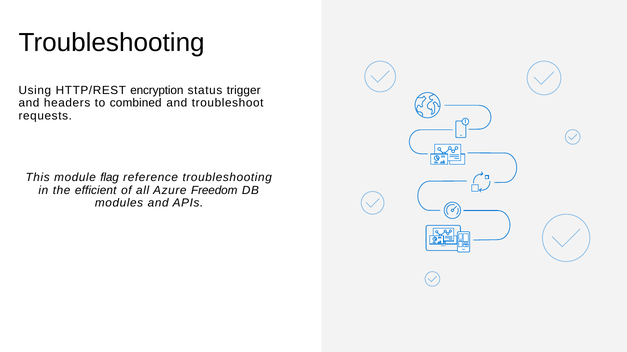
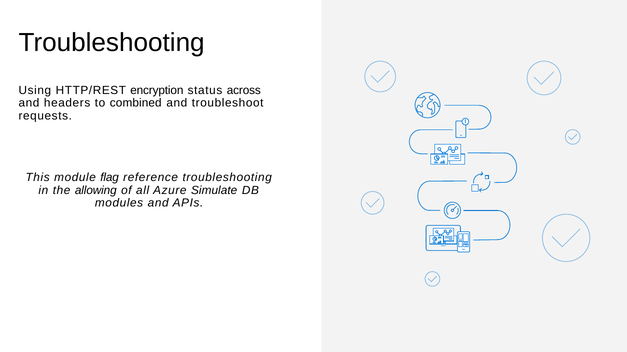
trigger: trigger -> across (244, 90)
efficient: efficient -> allowing (96, 191)
Freedom: Freedom -> Simulate (214, 191)
